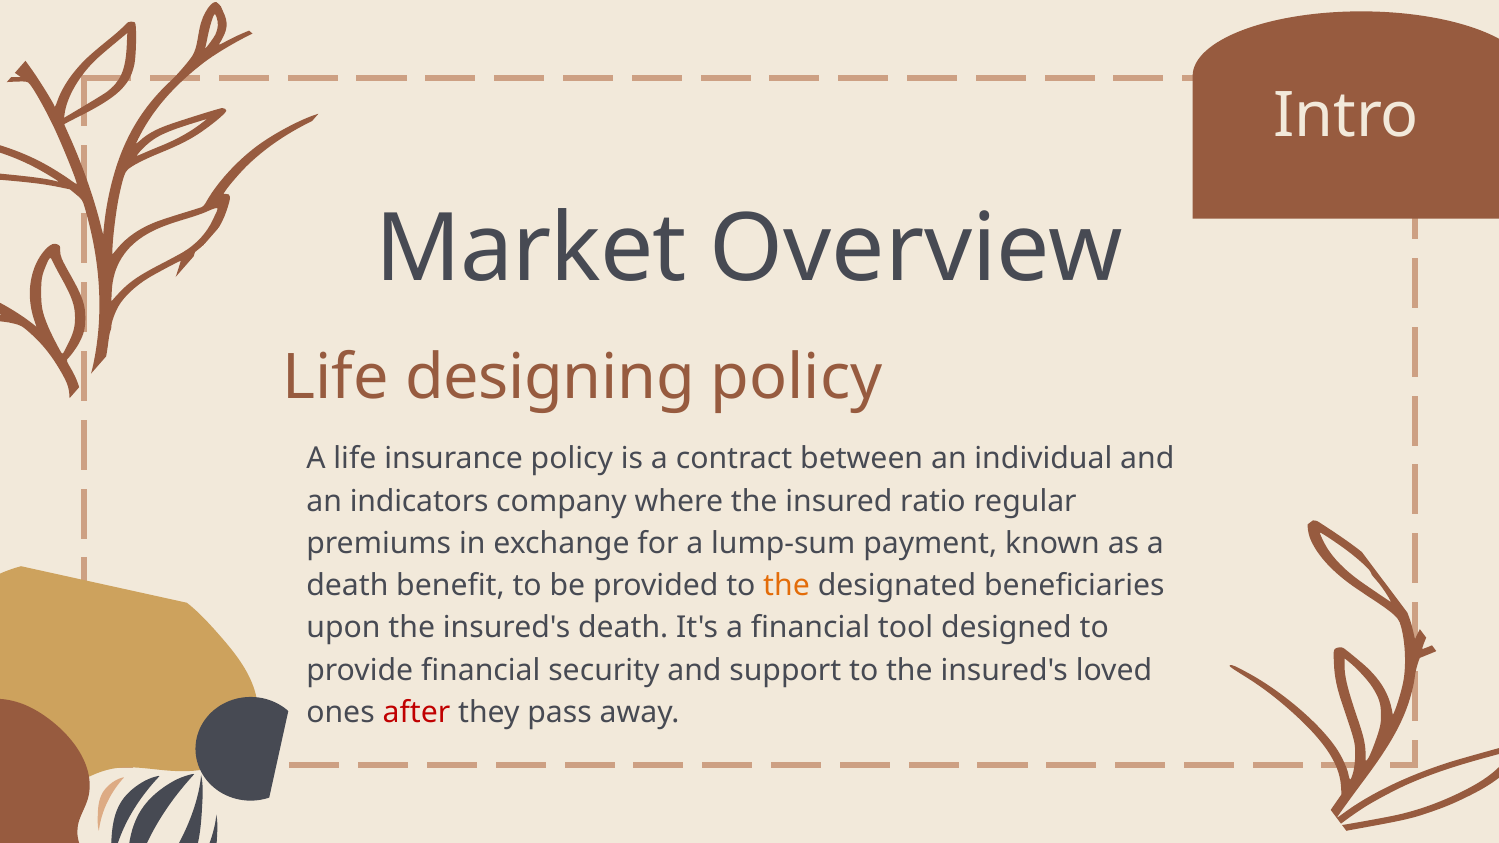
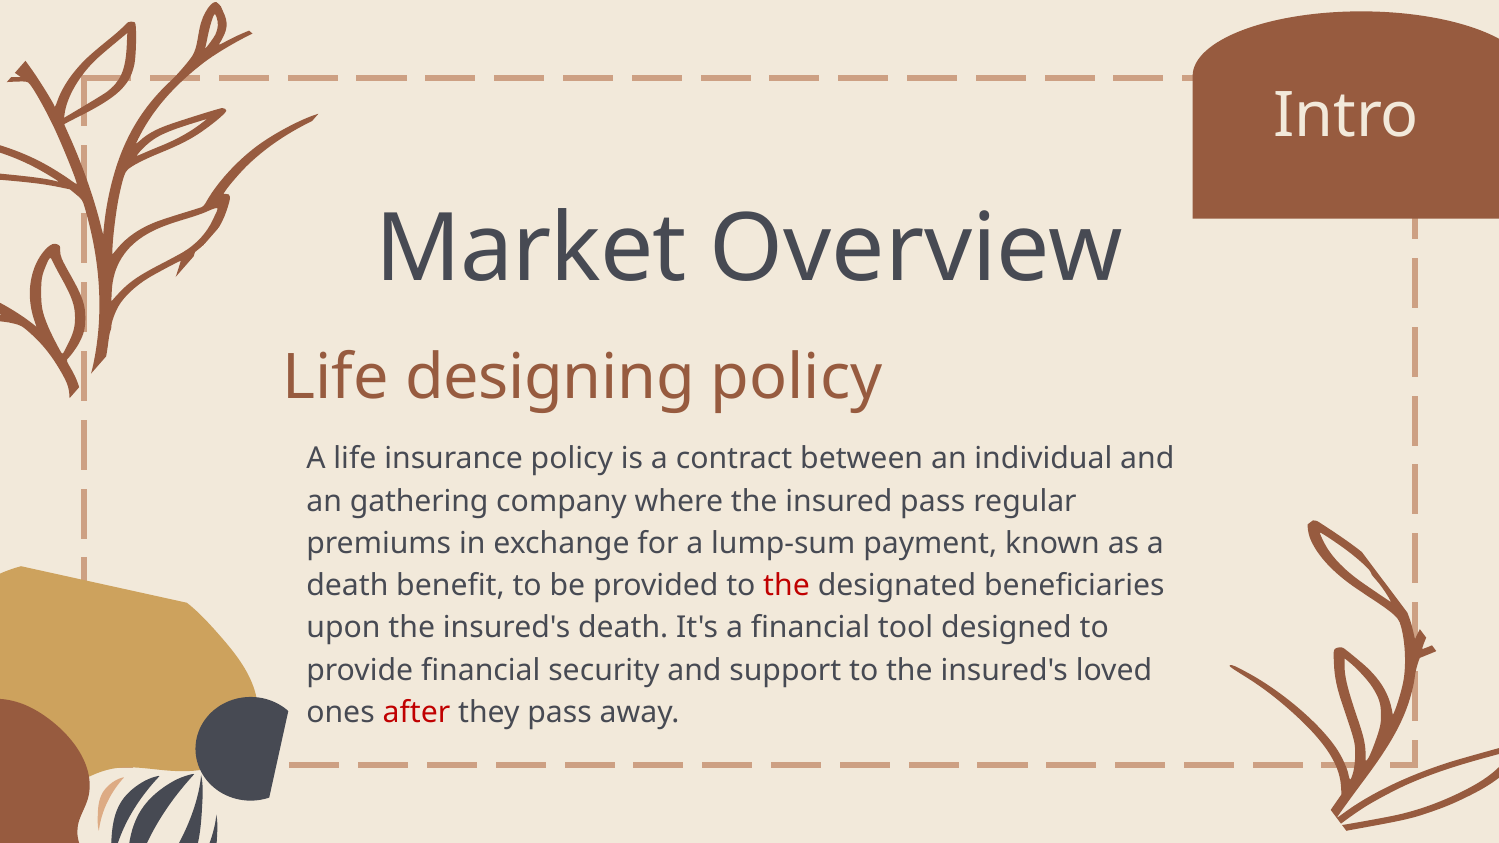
indicators: indicators -> gathering (419, 501)
insured ratio: ratio -> pass (933, 501)
the colour: orange -> red (787, 586)
